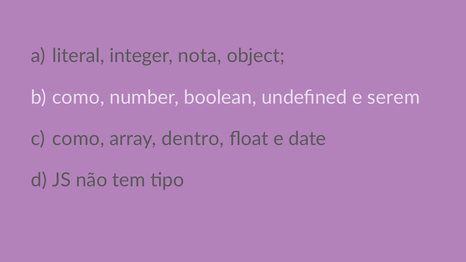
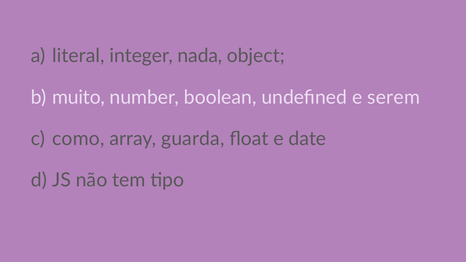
nota: nota -> nada (200, 56)
como: como -> muito (78, 97)
dentro: dentro -> guarda (193, 139)
